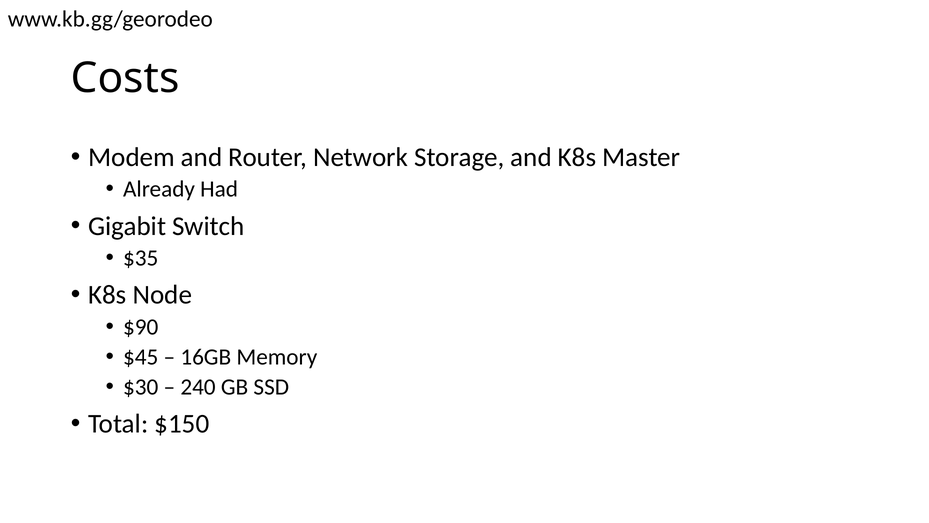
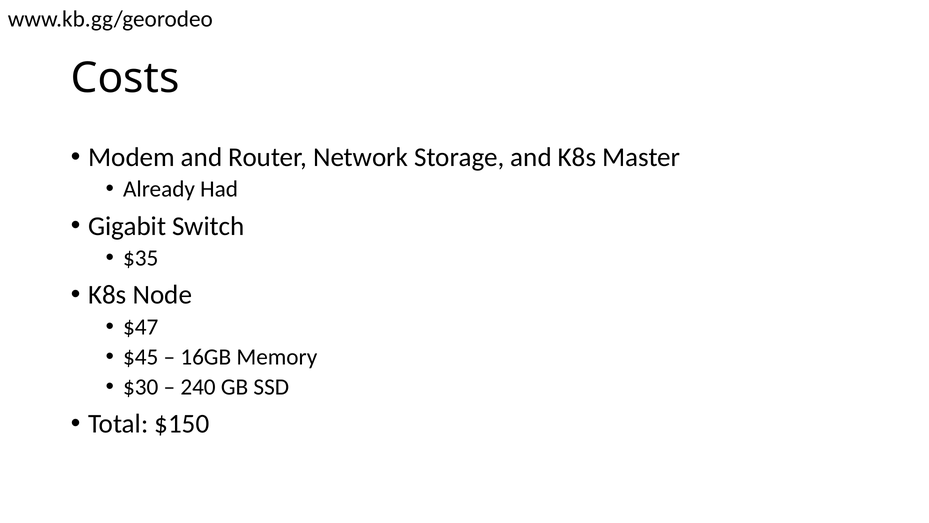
$90: $90 -> $47 (141, 327)
